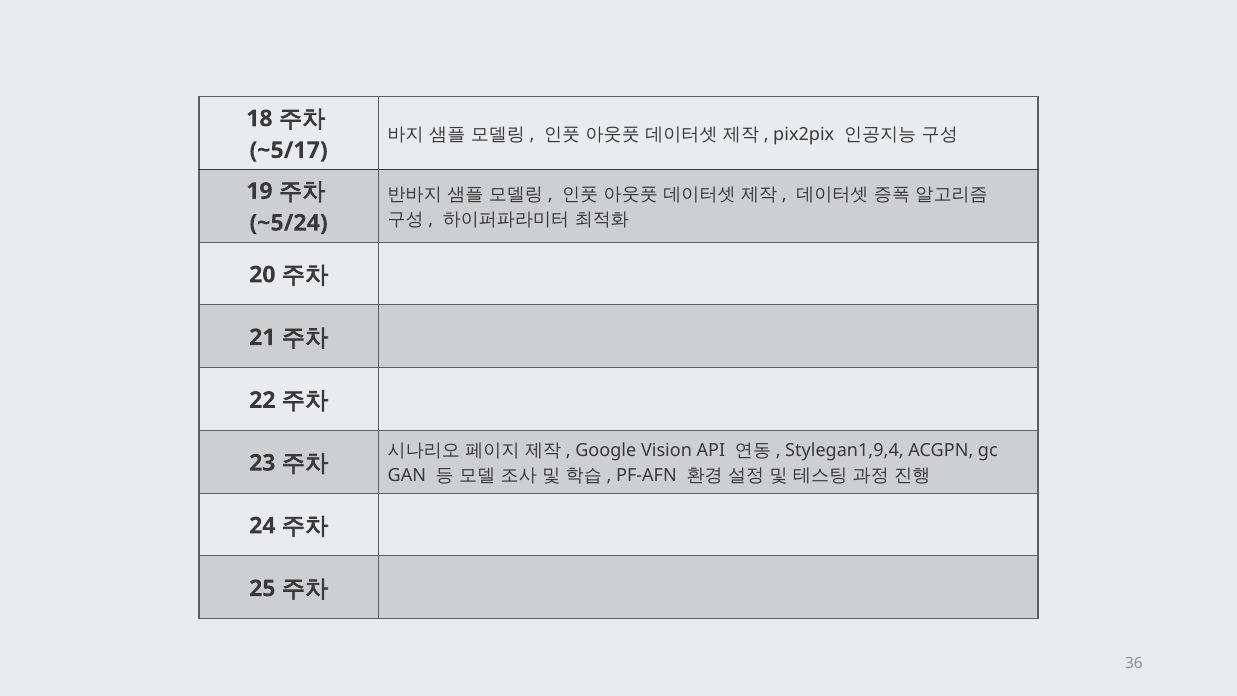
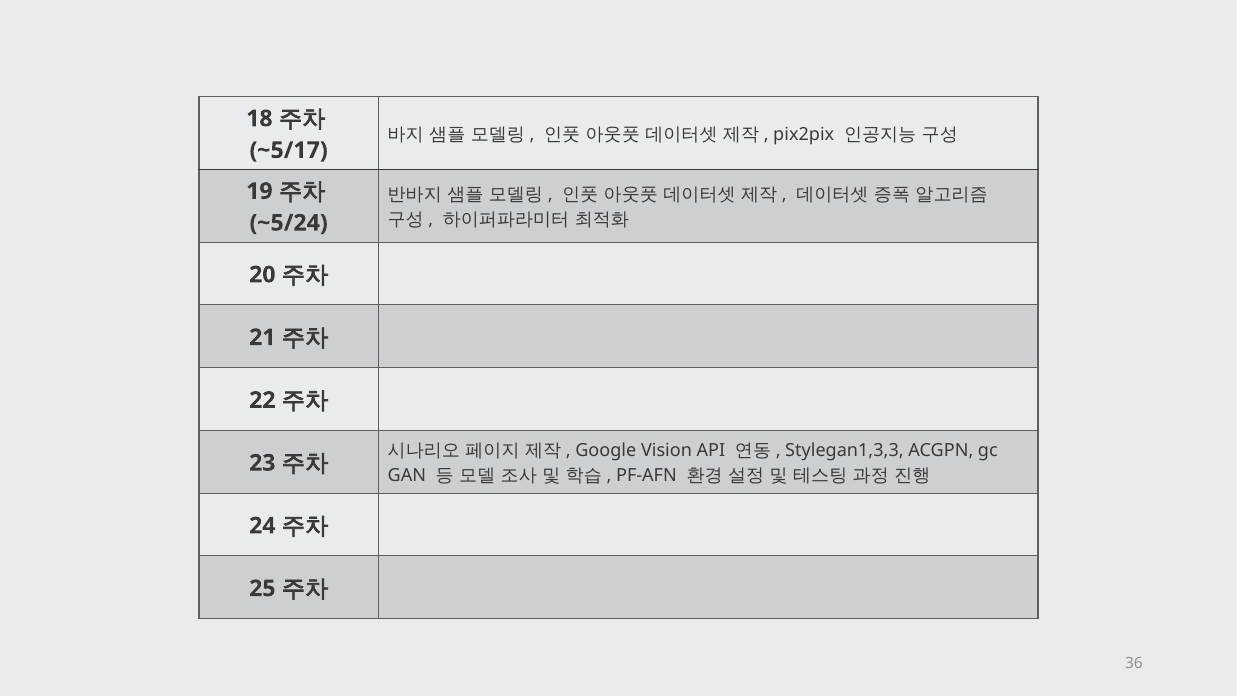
Stylegan1,9,4: Stylegan1,9,4 -> Stylegan1,3,3 (844, 450)
